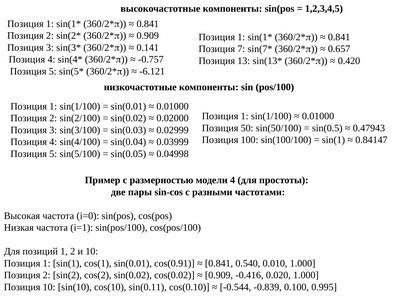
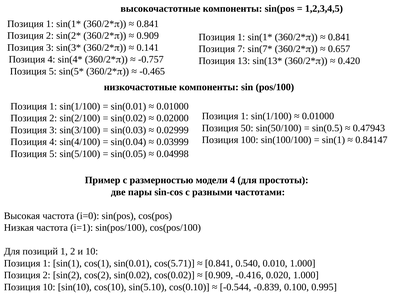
-6.121: -6.121 -> -0.465 (152, 71)
cos(0.91: cos(0.91 -> cos(5.71 (174, 263)
sin(0.11: sin(0.11 -> sin(5.10 (148, 287)
